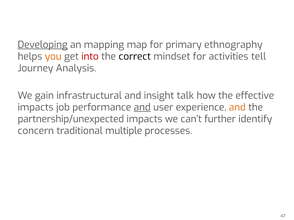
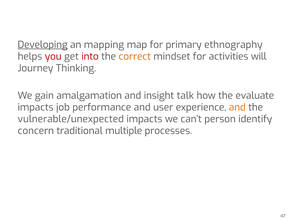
you colour: orange -> red (53, 57)
correct colour: black -> orange (135, 57)
tell: tell -> will (259, 57)
Analysis: Analysis -> Thinking (76, 68)
infrastructural: infrastructural -> amalgamation (89, 96)
effective: effective -> evaluate (255, 96)
and underline: present -> none (142, 108)
partnership/unexpected: partnership/unexpected -> vulnerable/unexpected (71, 119)
further: further -> person (220, 119)
